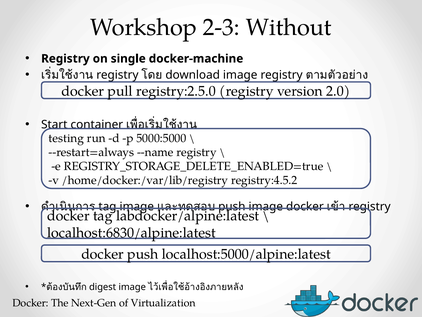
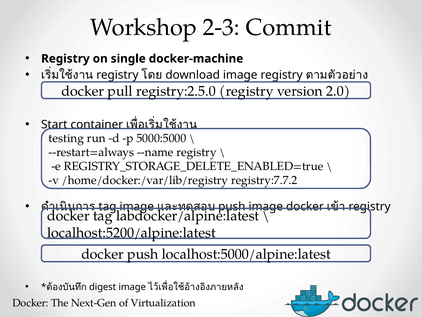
Without: Without -> Commit (289, 27)
registry:4.5.2: registry:4.5.2 -> registry:7.7.2 (264, 180)
localhost:6830/alpine:latest: localhost:6830/alpine:latest -> localhost:5200/alpine:latest (131, 232)
